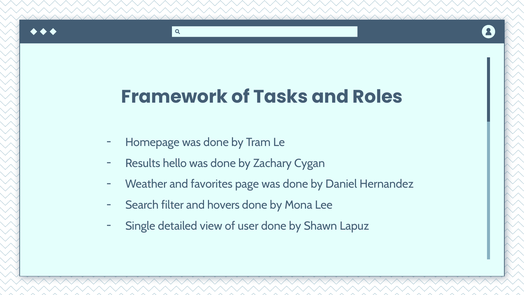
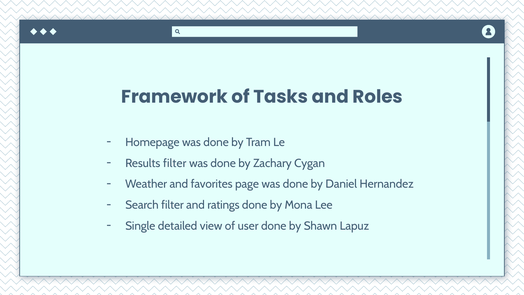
Results hello: hello -> filter (175, 163)
hovers: hovers -> ratings (223, 205)
